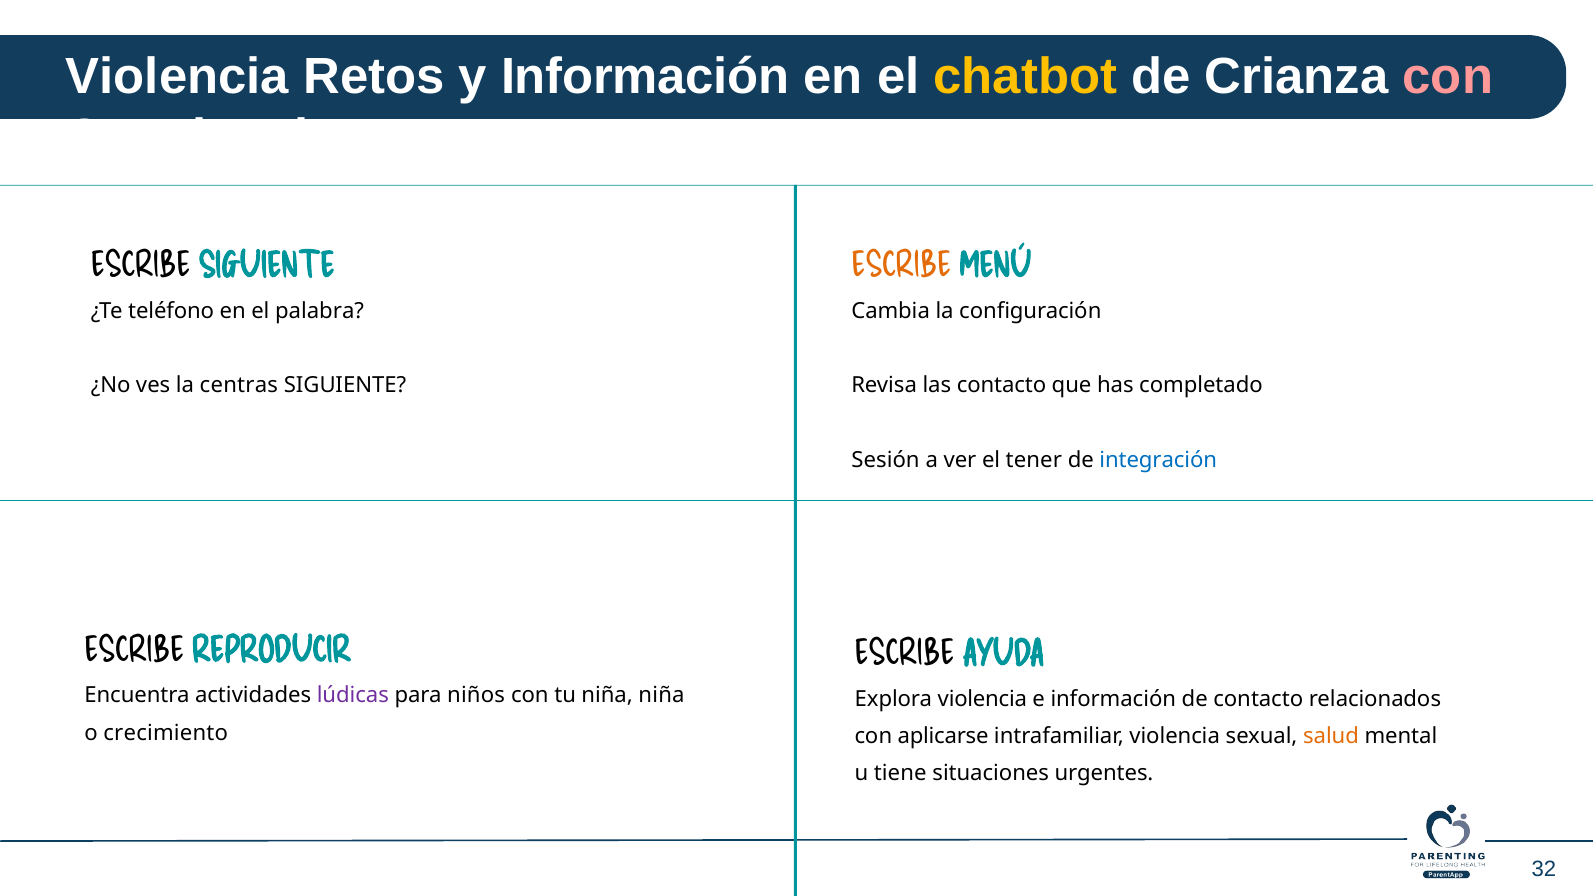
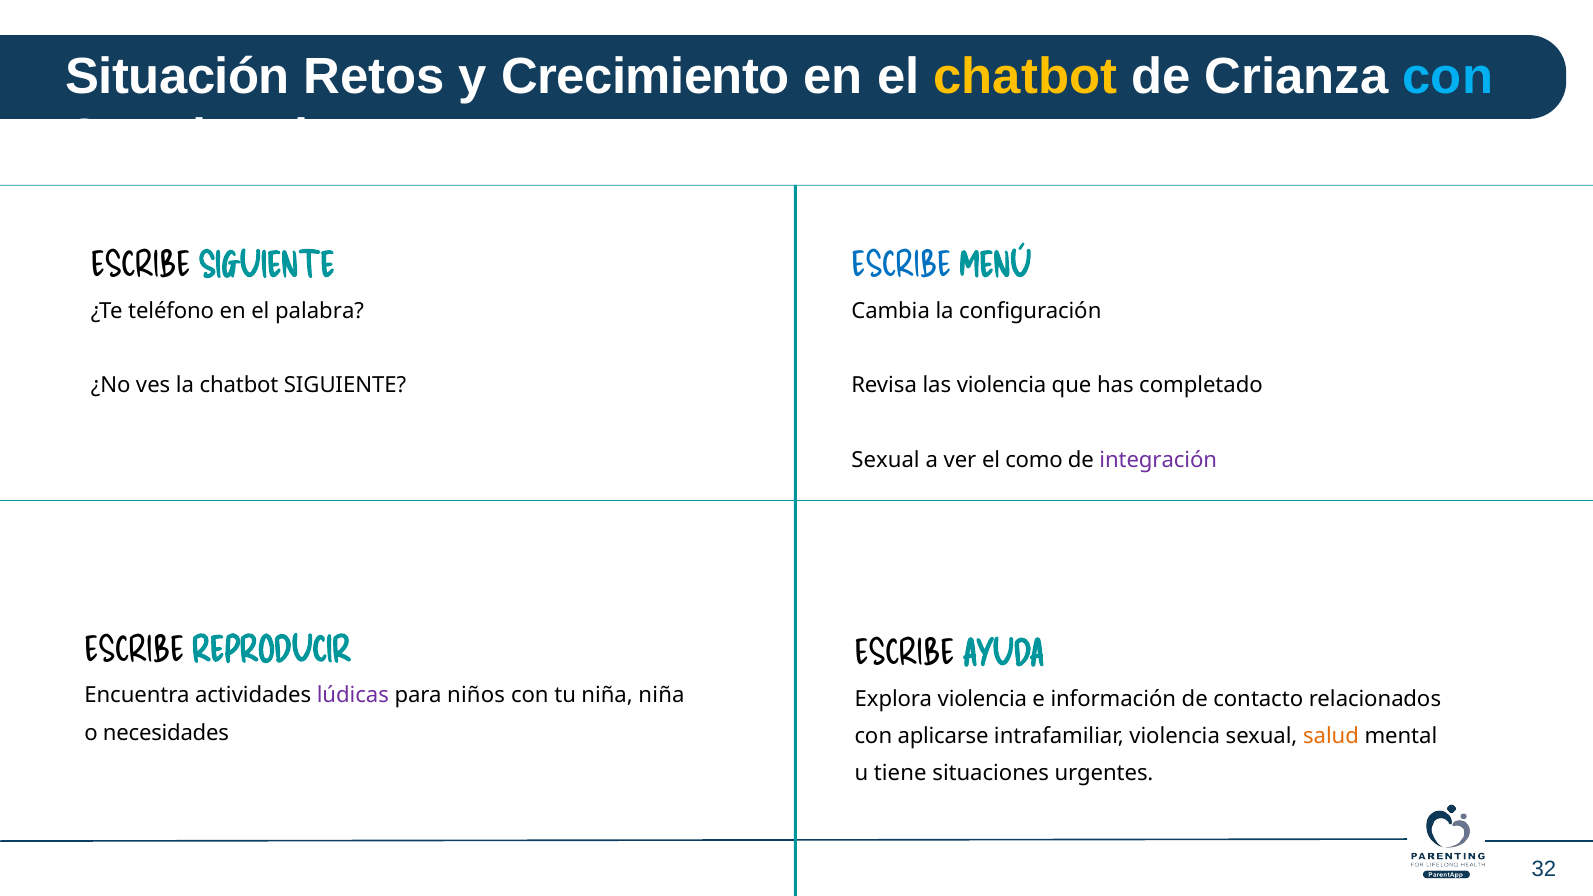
Violencia: Violencia -> Situación (178, 76)
y Información: Información -> Crecimiento (645, 76)
con colour: pink -> light blue (1448, 76)
ESCRIBE colour: orange -> blue (901, 266)
la centras: centras -> chatbot (239, 386)
las contacto: contacto -> violencia (1002, 386)
Sesión: Sesión -> Sexual (886, 460)
tener: tener -> como (1034, 460)
integración colour: blue -> purple (1158, 460)
crecimiento: crecimiento -> necesidades (166, 733)
